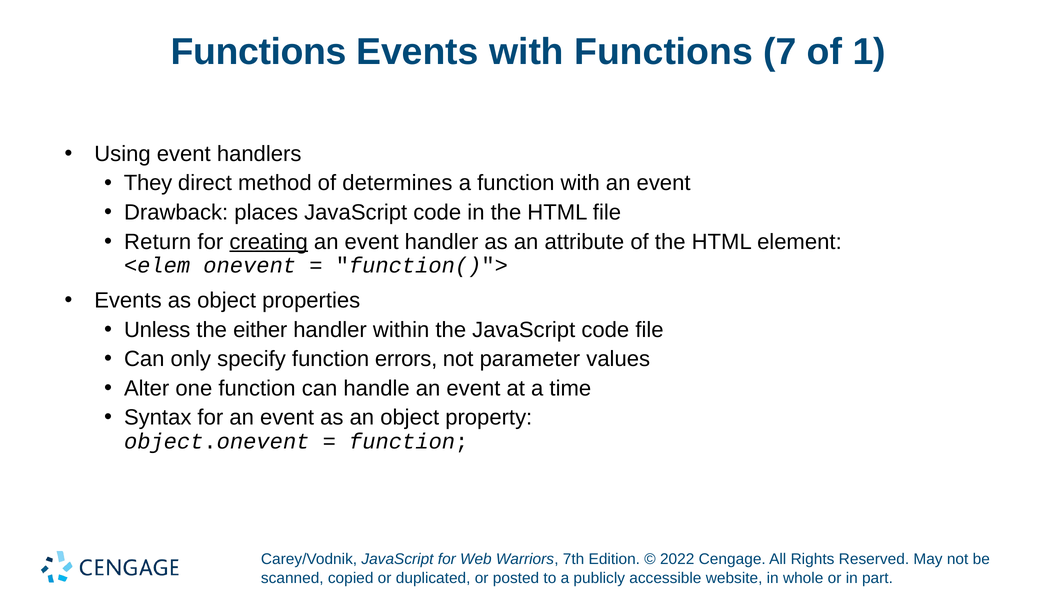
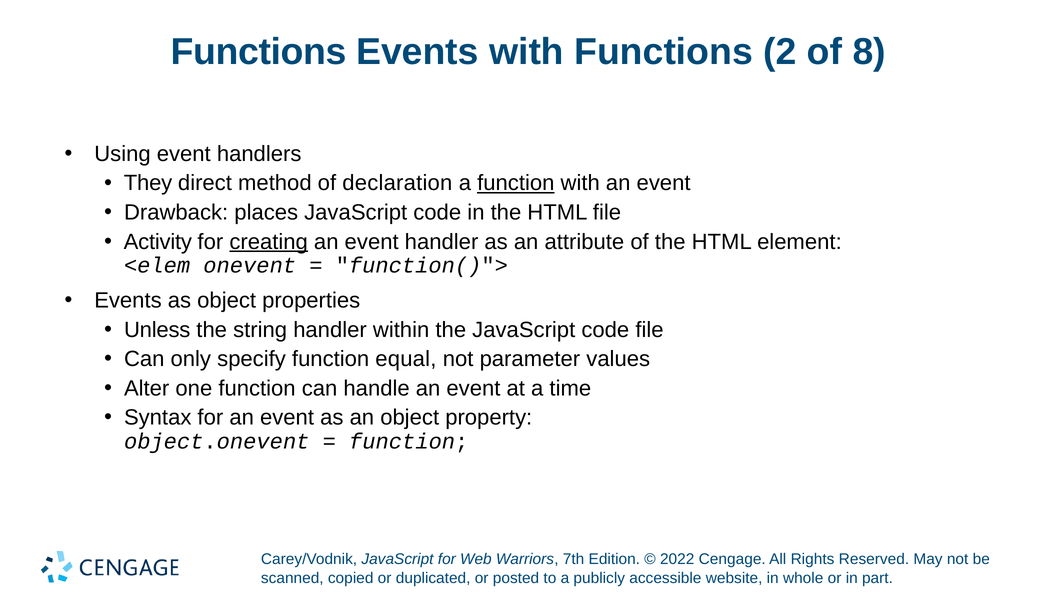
7: 7 -> 2 (780, 52)
1: 1 -> 8 (869, 52)
determines: determines -> declaration (397, 183)
function underline: none -> present (516, 183)
Return: Return -> Activity (158, 242)
either: either -> string (260, 330)
errors: errors -> equal (406, 359)
